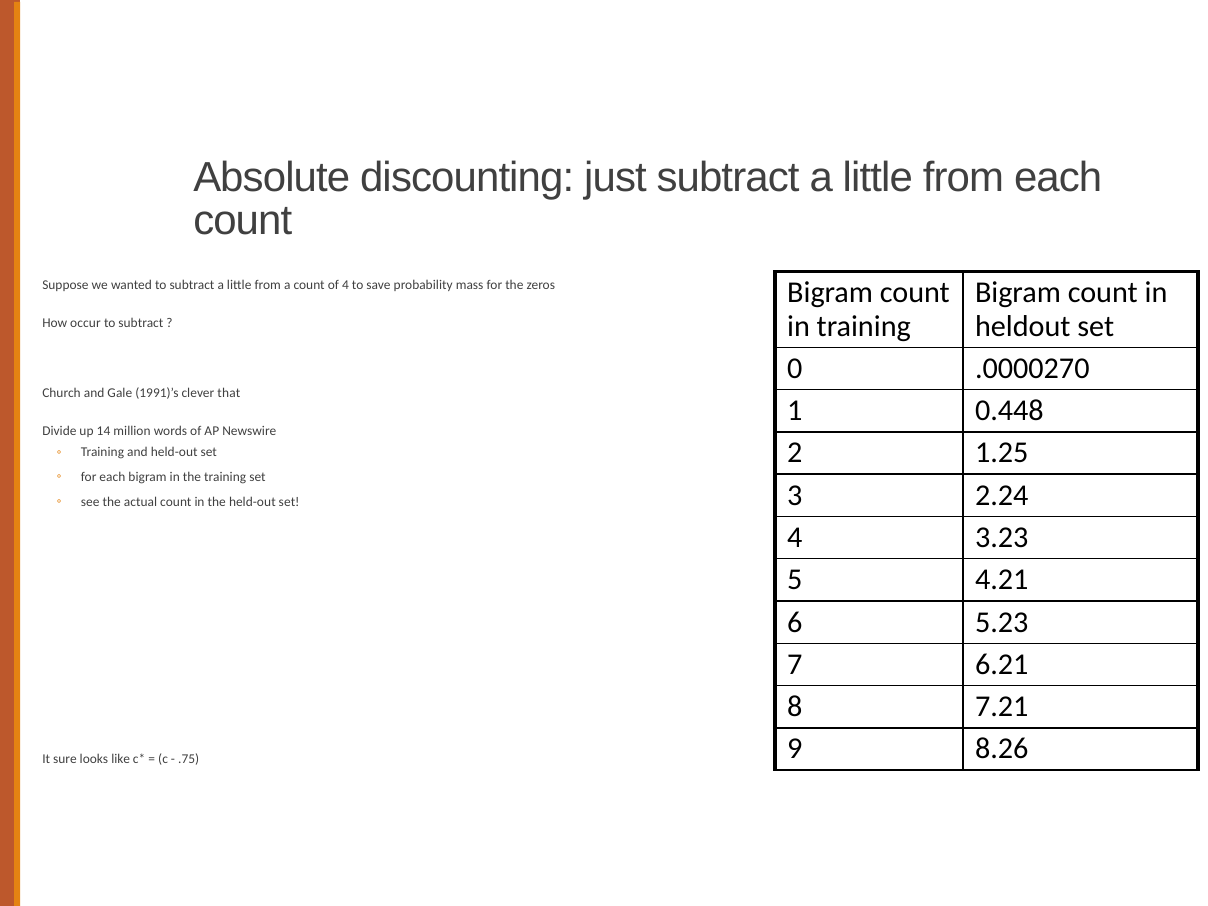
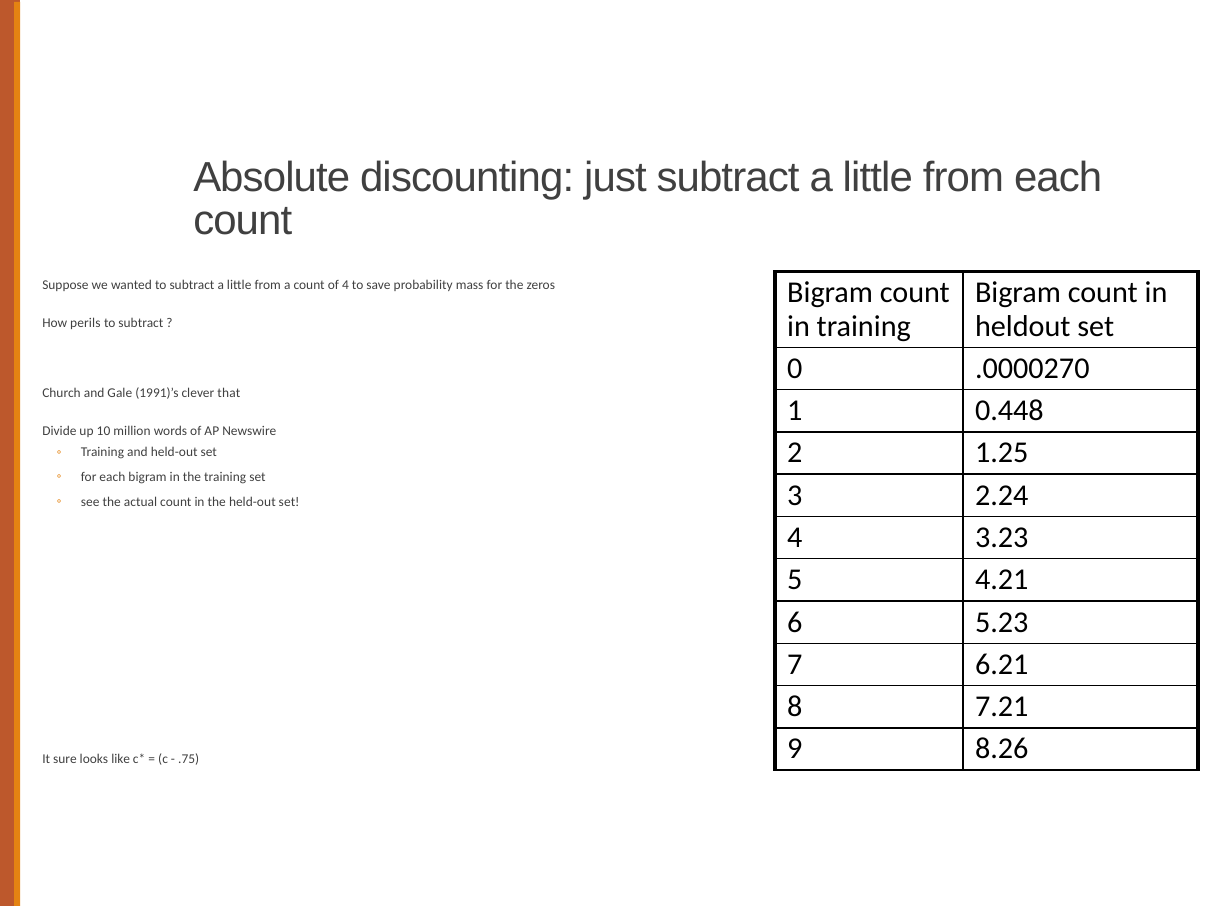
occur: occur -> perils (85, 323)
14: 14 -> 10 (104, 431)
